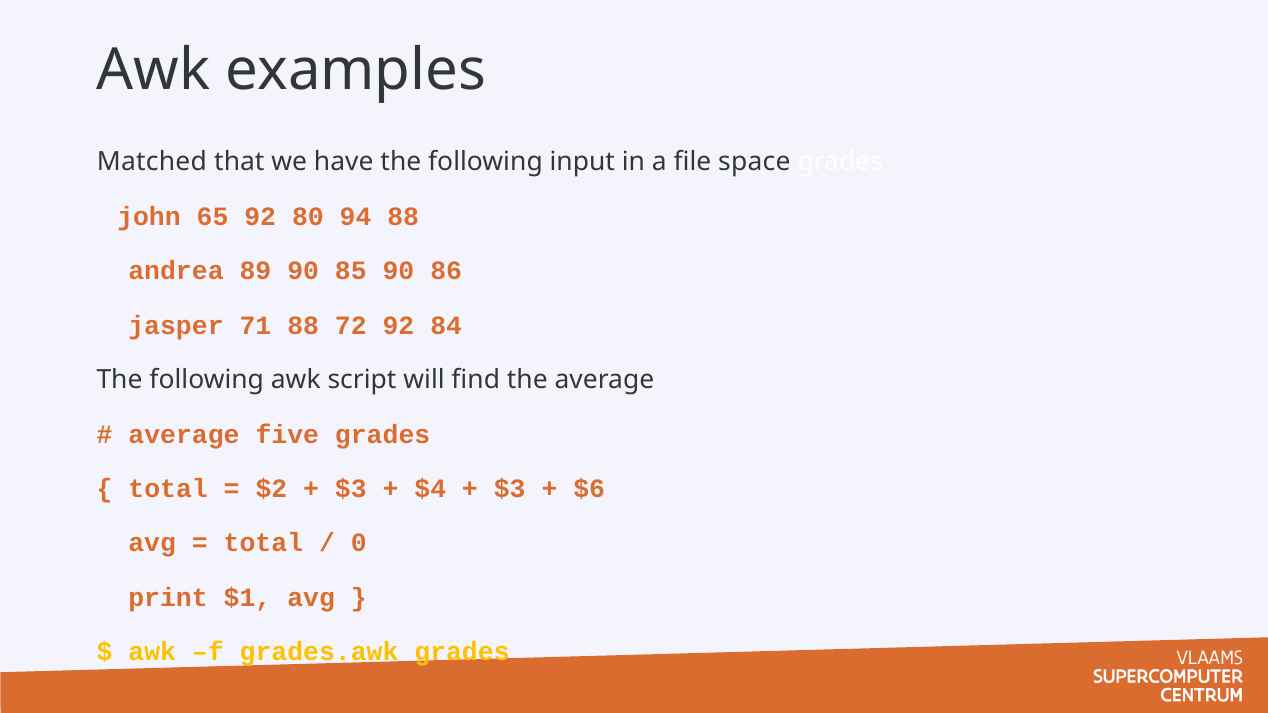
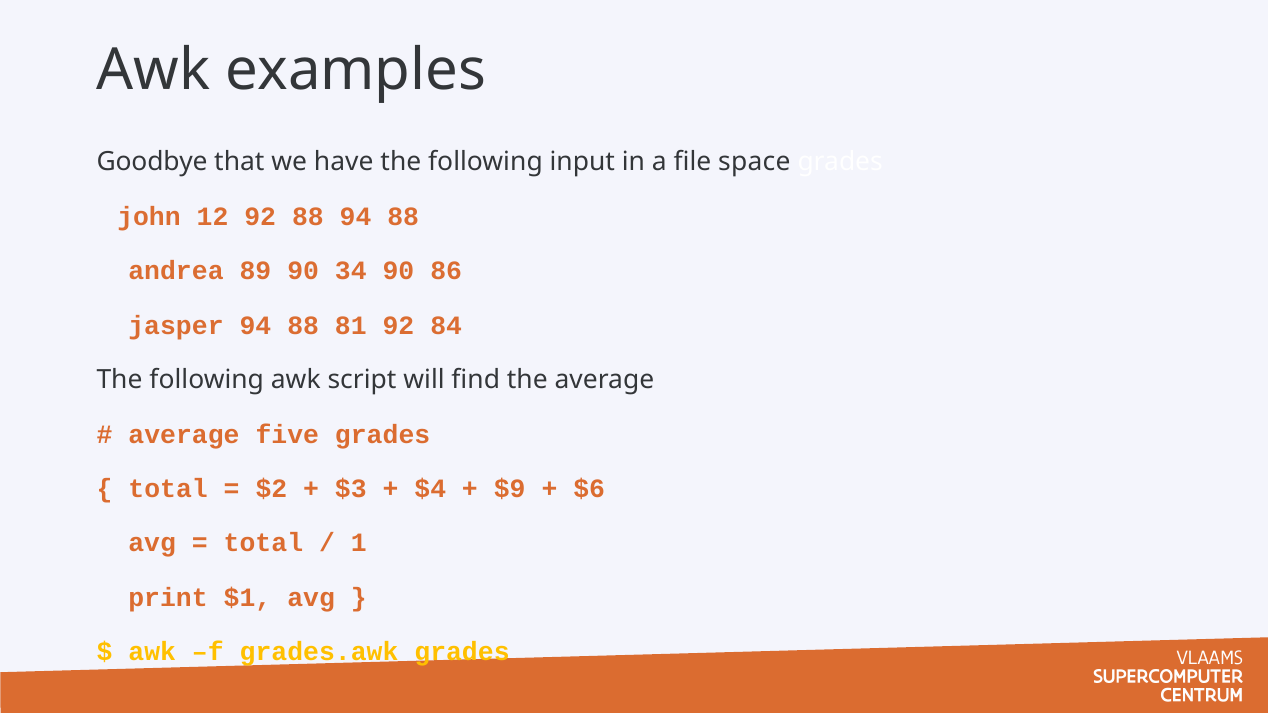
Matched: Matched -> Goodbye (152, 162)
65: 65 -> 12 (213, 217)
92 80: 80 -> 88 (308, 217)
85: 85 -> 34 (351, 271)
jasper 71: 71 -> 94 (255, 326)
72: 72 -> 81 (351, 326)
$3: $3 -> $9 (510, 489)
0: 0 -> 1 (359, 543)
